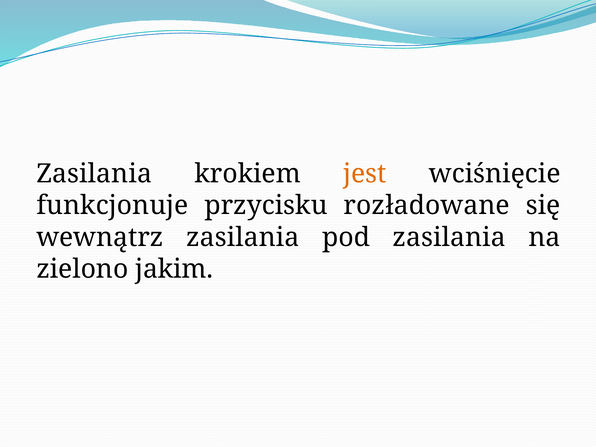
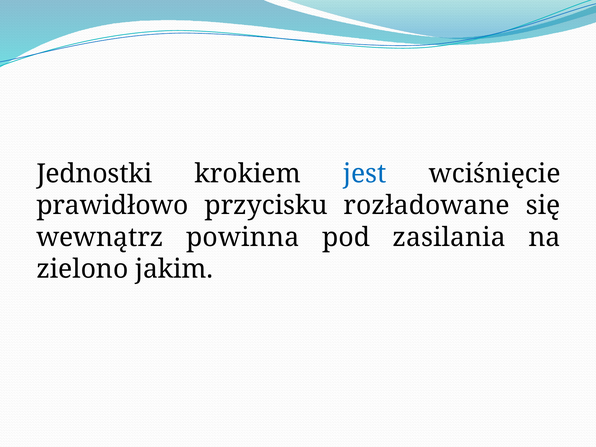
Zasilania: Zasilania -> Jednostki (94, 174)
jest colour: orange -> blue (365, 174)
funkcjonuje: funkcjonuje -> prawidłowo (112, 206)
wewnątrz zasilania: zasilania -> powinna (243, 237)
